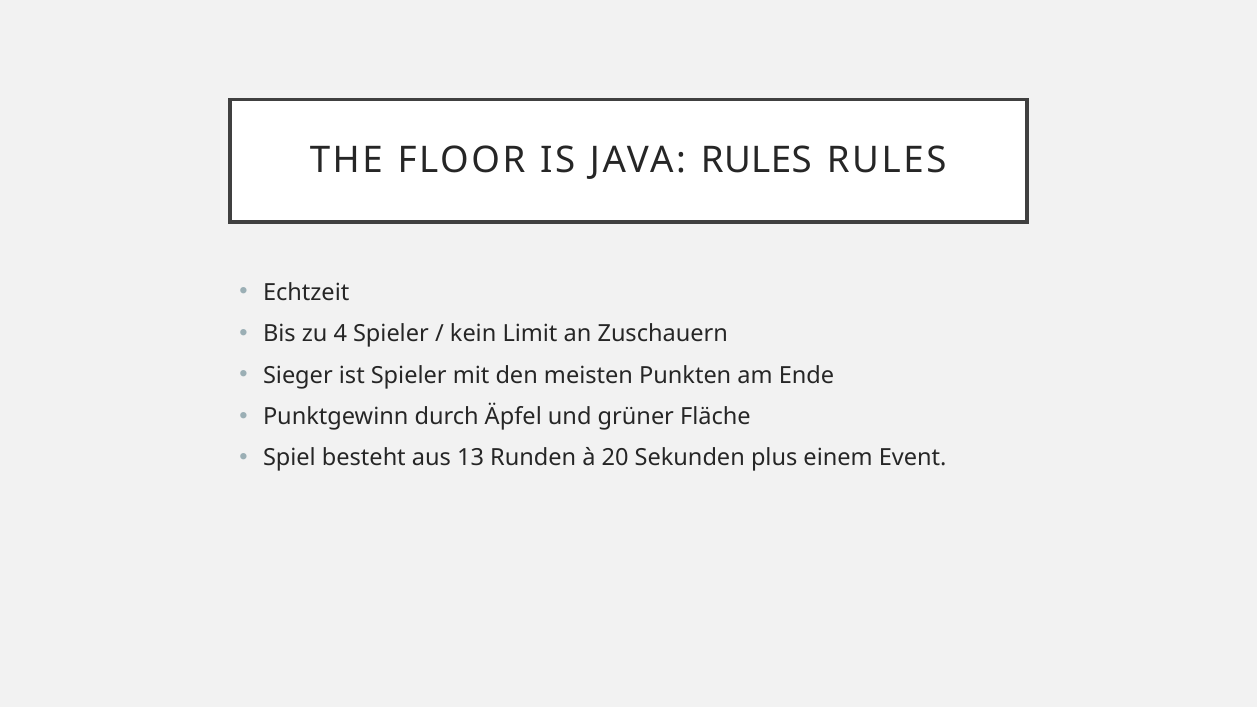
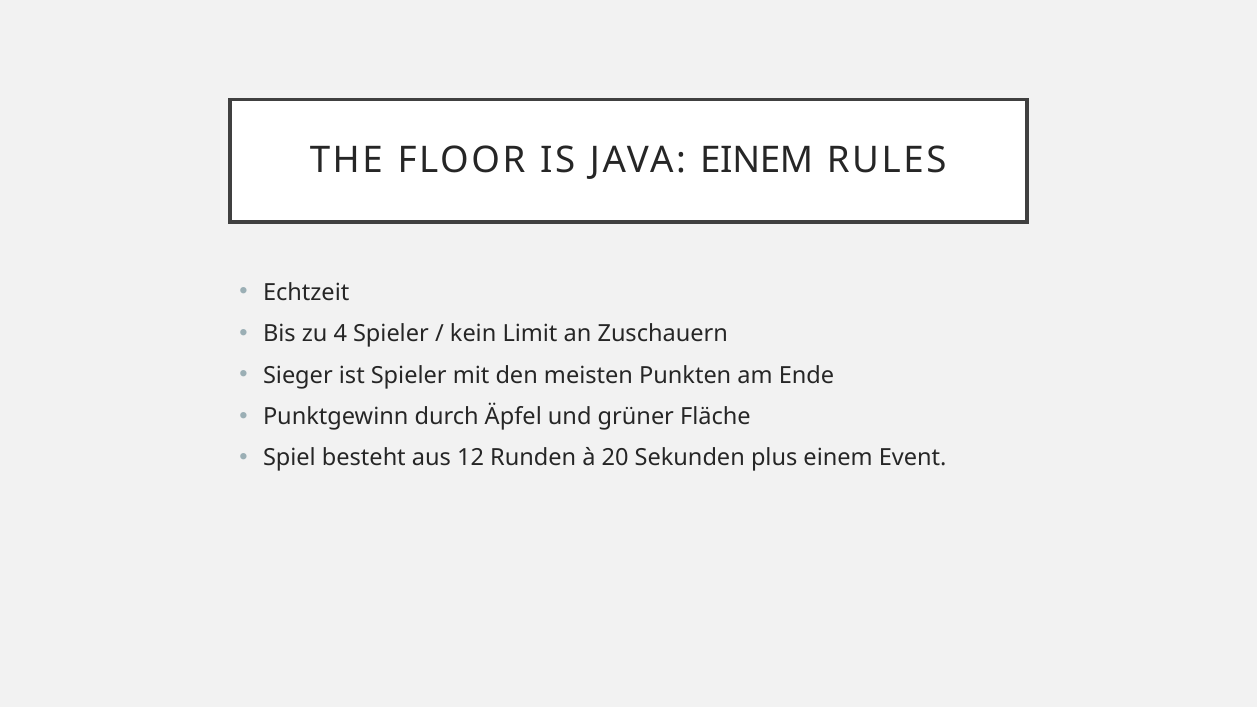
JAVA RULES: RULES -> EINEM (757, 161)
13: 13 -> 12 (471, 458)
